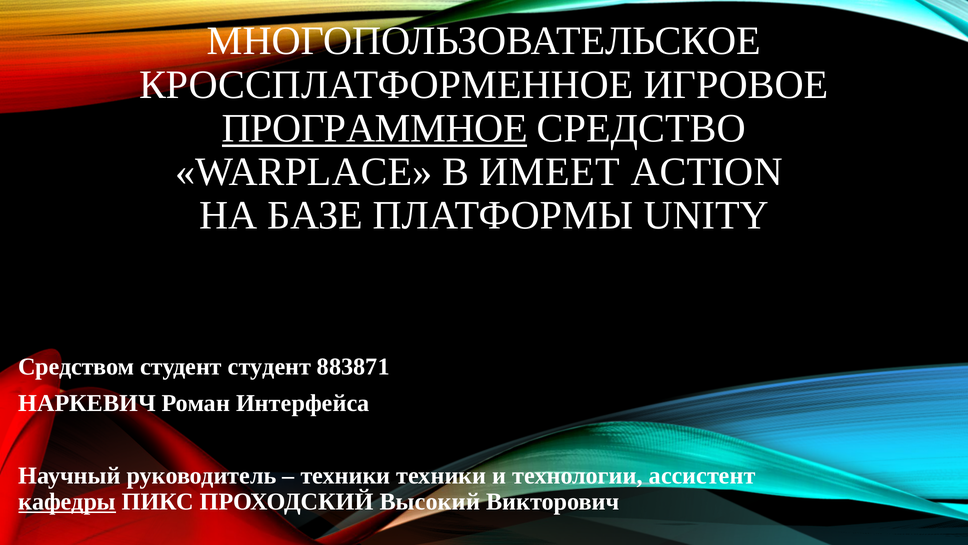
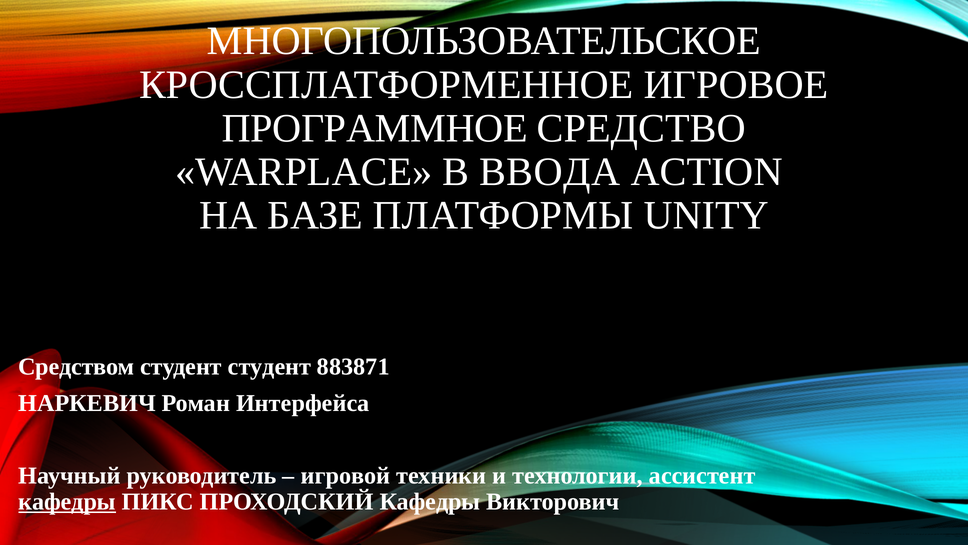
ПРОГРАММНОЕ underline: present -> none (375, 128)
ИМЕЕТ: ИМЕЕТ -> ВВОДА (550, 172)
техники: техники -> игровой (345, 475)
ПРОХОДСКИЙ Высокий: Высокий -> Кафедры (430, 501)
